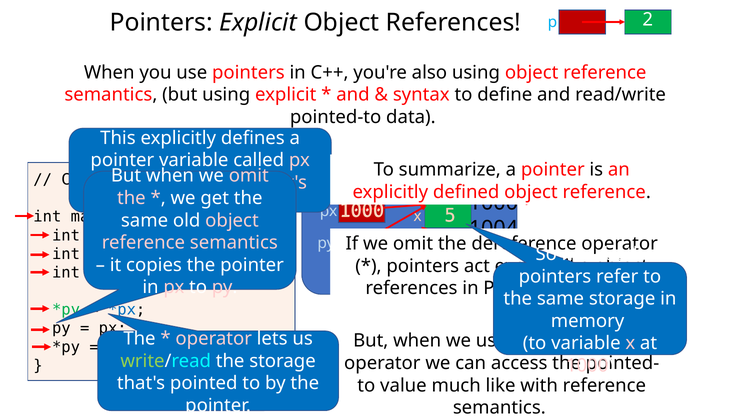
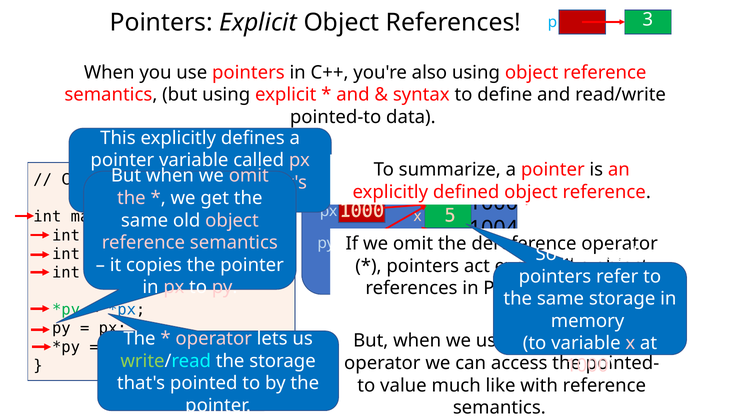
2: 2 -> 3 (648, 20)
